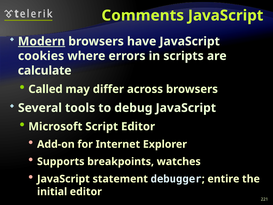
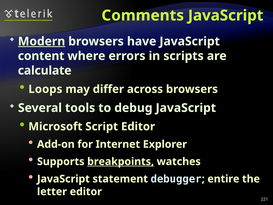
cookies: cookies -> content (41, 56)
Called: Called -> Loops (45, 89)
breakpoints underline: none -> present (121, 161)
initial: initial -> letter (52, 191)
